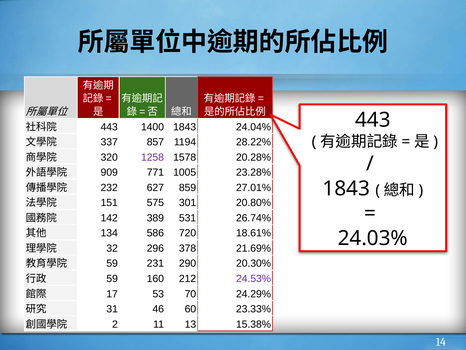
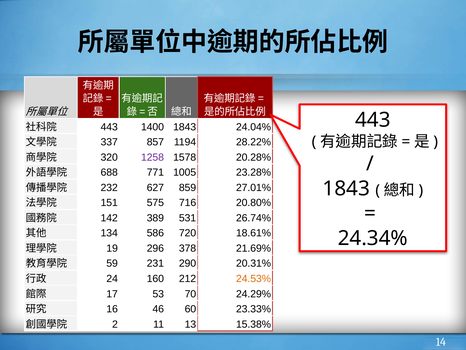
909: 909 -> 688 (109, 172)
301: 301 -> 716 (188, 203)
24.03%: 24.03% -> 24.34% (373, 238)
32: 32 -> 19 (112, 248)
20.30%: 20.30% -> 20.31% (254, 263)
59: 59 -> 24 (112, 278)
24.53% colour: purple -> orange (254, 278)
31: 31 -> 16 (112, 309)
